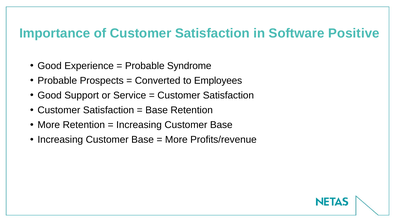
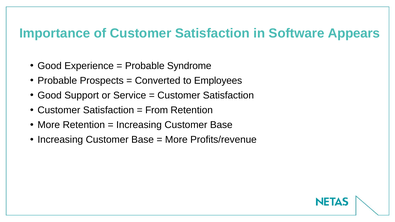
Positive: Positive -> Appears (354, 33)
Base: Base -> From (157, 110)
